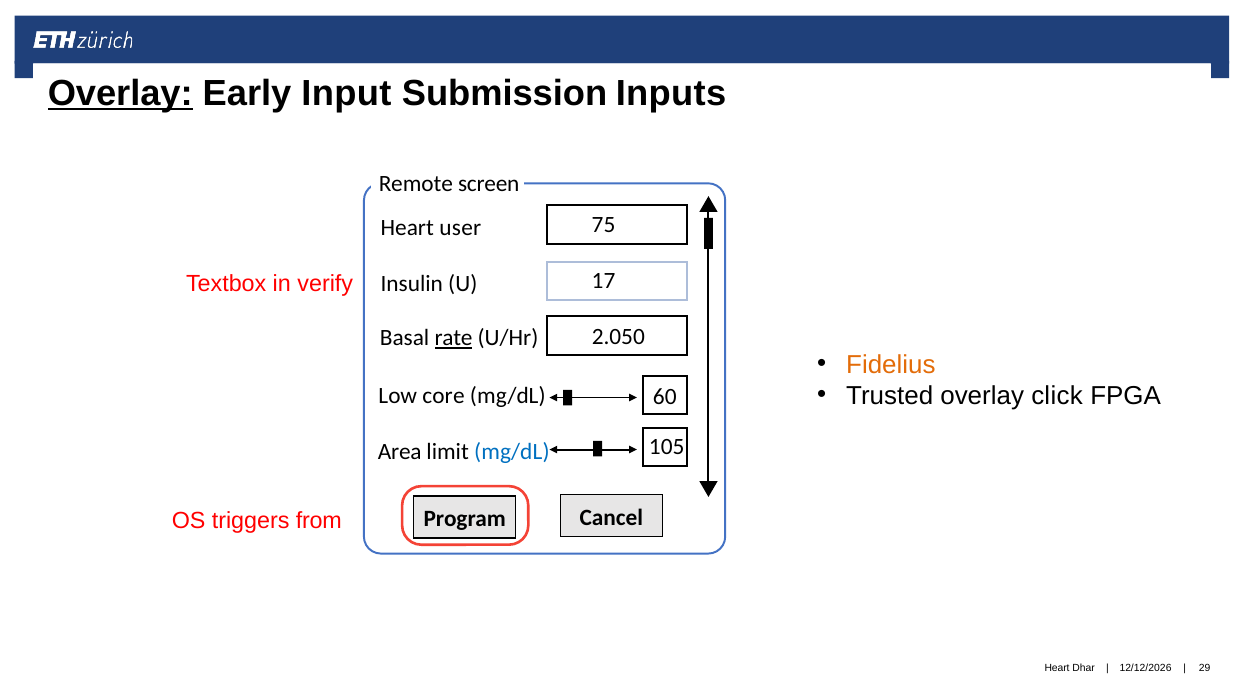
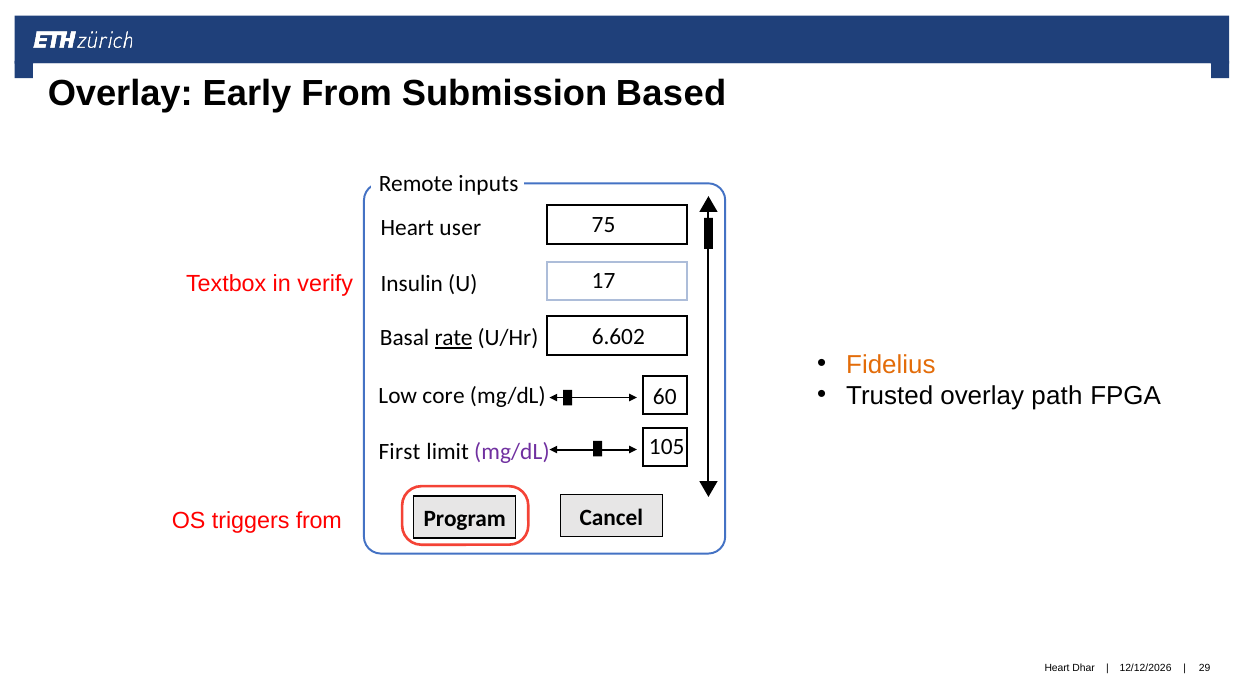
Overlay underline: present -> none (120, 93)
Early Input: Input -> From (347, 93)
Inputs: Inputs -> Based (671, 93)
screen: screen -> inputs (489, 183)
2.050: 2.050 -> 6.602 (618, 336)
click: click -> path (1057, 396)
Area: Area -> First (400, 452)
mg/dL colour: blue -> purple (512, 452)
